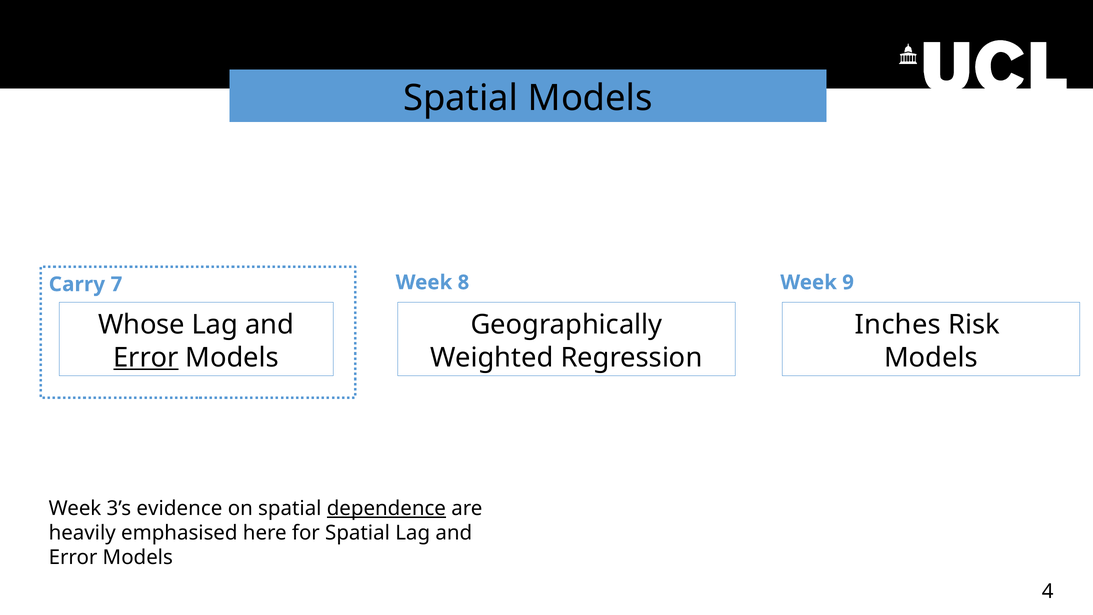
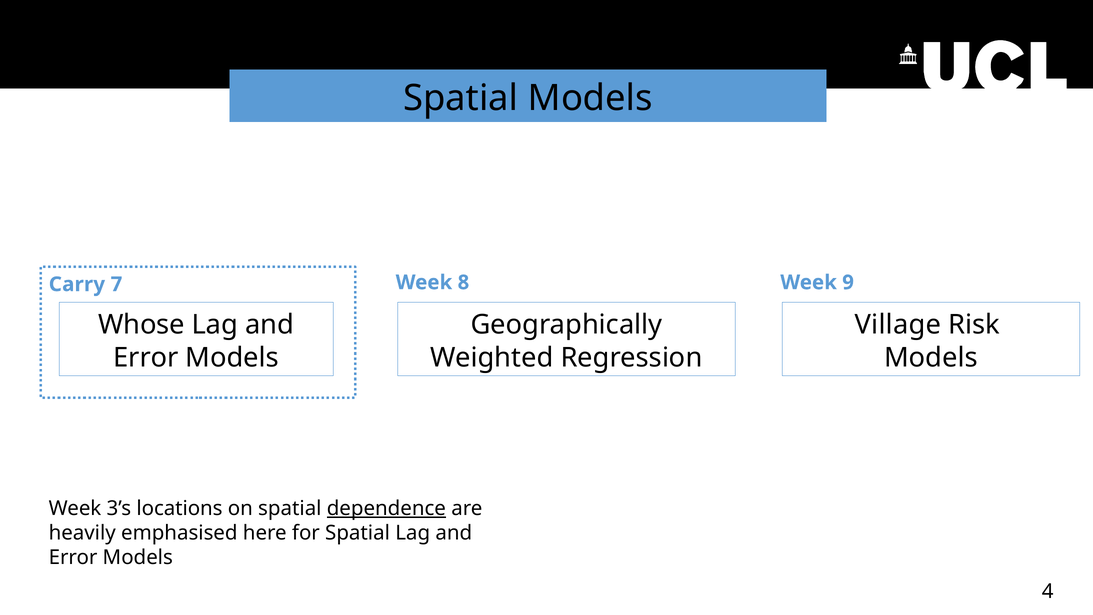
Inches: Inches -> Village (898, 325)
Error underline: present -> none (146, 357)
evidence: evidence -> locations (180, 508)
